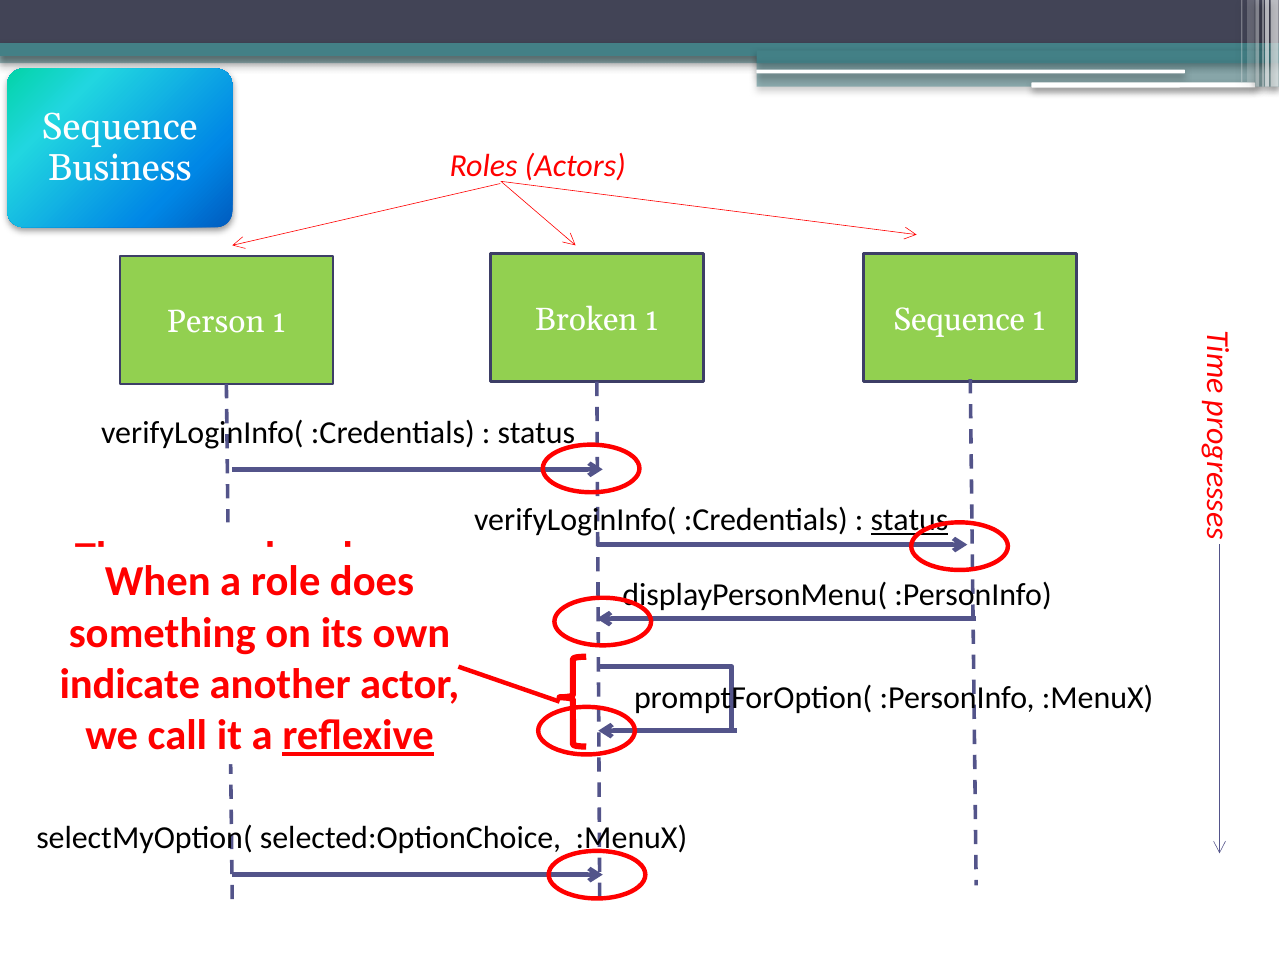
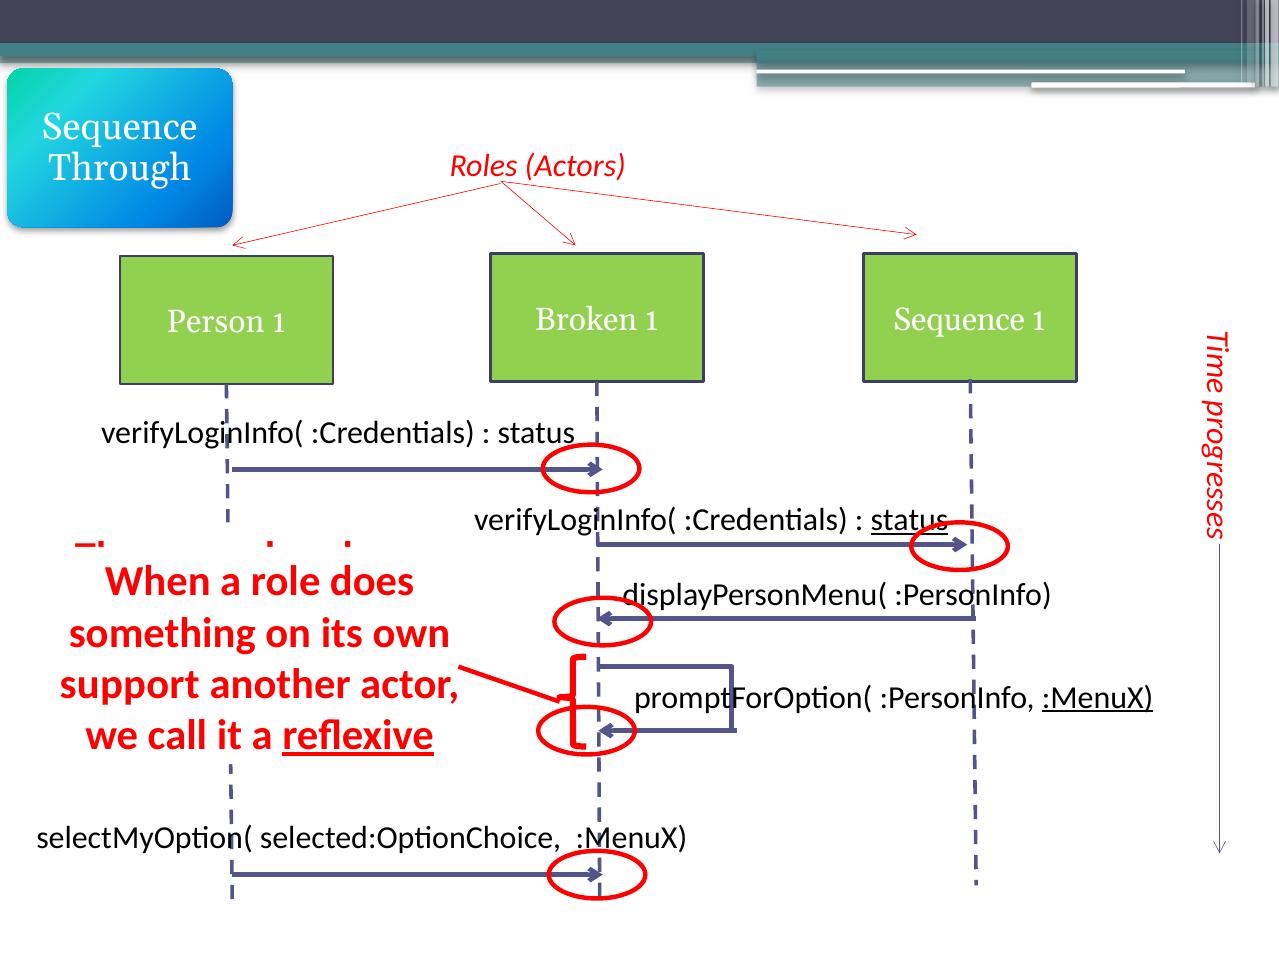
Business: Business -> Through (120, 168)
indicate: indicate -> support (130, 684)
:MenuX underline: none -> present (1098, 697)
